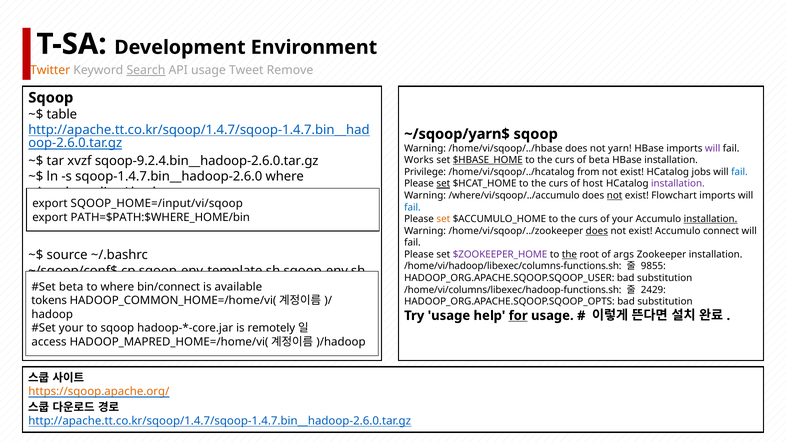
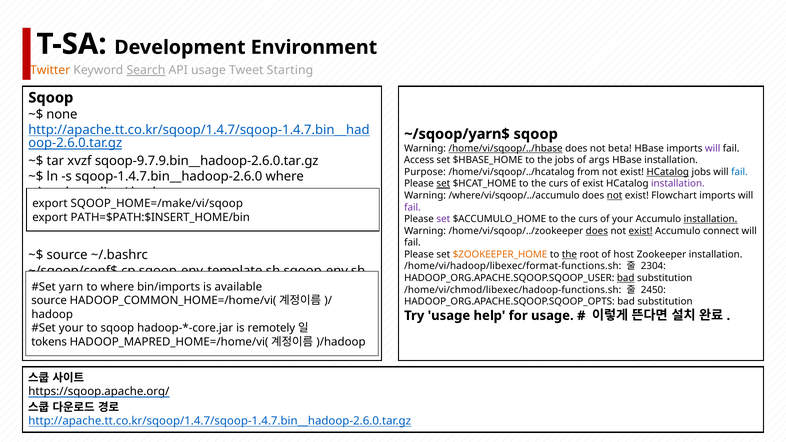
Remove: Remove -> Starting (290, 70)
table: table -> none (62, 114)
/home/vi/sqoop/../hbase underline: none -> present (506, 148)
yarn: yarn -> beta (620, 148)
sqoop-9.2.4.bin__hadoop-2.6.0.tar.gz: sqoop-9.2.4.bin__hadoop-2.6.0.tar.gz -> sqoop-9.7.9.bin__hadoop-2.6.0.tar.gz (207, 161)
Works: Works -> Access (419, 160)
$HBASE_HOME underline: present -> none (488, 160)
curs: curs -> jobs (565, 160)
of beta: beta -> args (599, 160)
Privilege: Privilege -> Purpose (425, 172)
HCatalog underline: none -> present (668, 172)
of host: host -> exist (593, 184)
SQOOP_HOME=/input/vi/sqoop: SQOOP_HOME=/input/vi/sqoop -> SQOOP_HOME=/make/vi/sqoop (157, 204)
fail colour: blue -> purple (412, 207)
PATH=$PATH:$WHERE_HOME/bin: PATH=$PATH:$WHERE_HOME/bin -> PATH=$PATH:$INSERT_HOME/bin (160, 217)
set colour: orange -> purple (443, 219)
exist underline: none -> present (641, 231)
$ZOOKEEPER_HOME colour: purple -> orange (500, 255)
args: args -> host (624, 255)
/home/vi/hadoop/libexec/columns-functions.sh: /home/vi/hadoop/libexec/columns-functions.sh -> /home/vi/hadoop/libexec/format-functions.sh (513, 266)
9855: 9855 -> 2304 (653, 266)
bad underline: none -> present (626, 278)
beta: beta -> yarn (71, 287)
bin/connect: bin/connect -> bin/imports (169, 287)
/home/vi/columns/libexec/hadoop-functions.sh: /home/vi/columns/libexec/hadoop-functions.sh -> /home/vi/chmod/libexec/hadoop-functions.sh (513, 290)
2429: 2429 -> 2450 (653, 290)
tokens: tokens -> source (49, 301)
for underline: present -> none (518, 316)
access: access -> tokens (49, 342)
https://sqoop.apache.org/ colour: orange -> black (99, 392)
